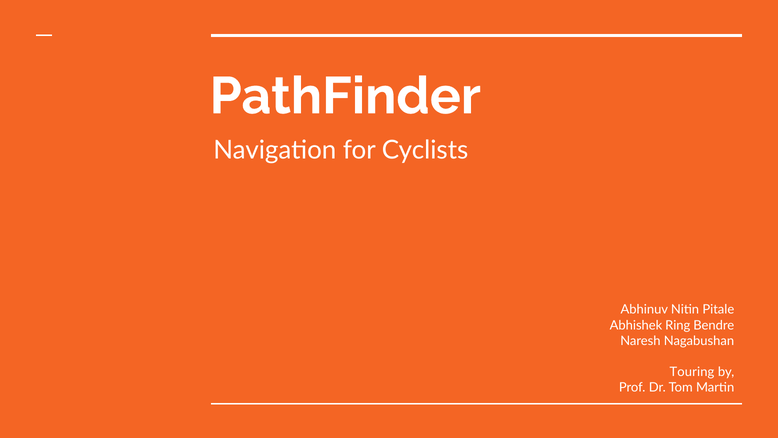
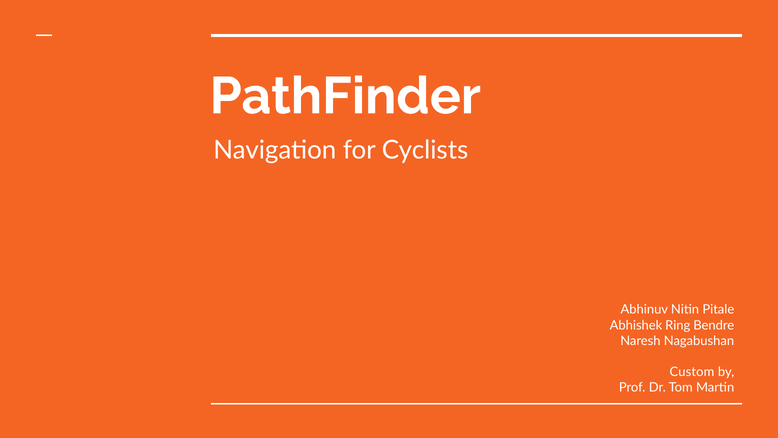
Touring: Touring -> Custom (692, 372)
